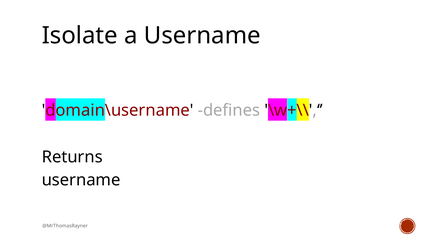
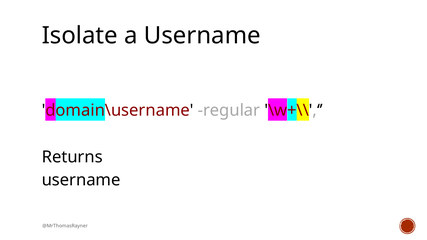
defines: defines -> regular (229, 111)
